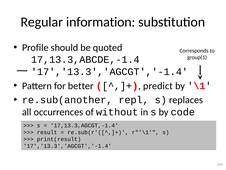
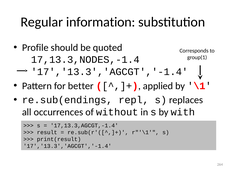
17,13.3,ABCDE,-1.4: 17,13.3,ABCDE,-1.4 -> 17,13.3,NODES,-1.4 (85, 59)
predict: predict -> applied (158, 86)
re.sub(another: re.sub(another -> re.sub(endings (67, 100)
code: code -> with (183, 112)
